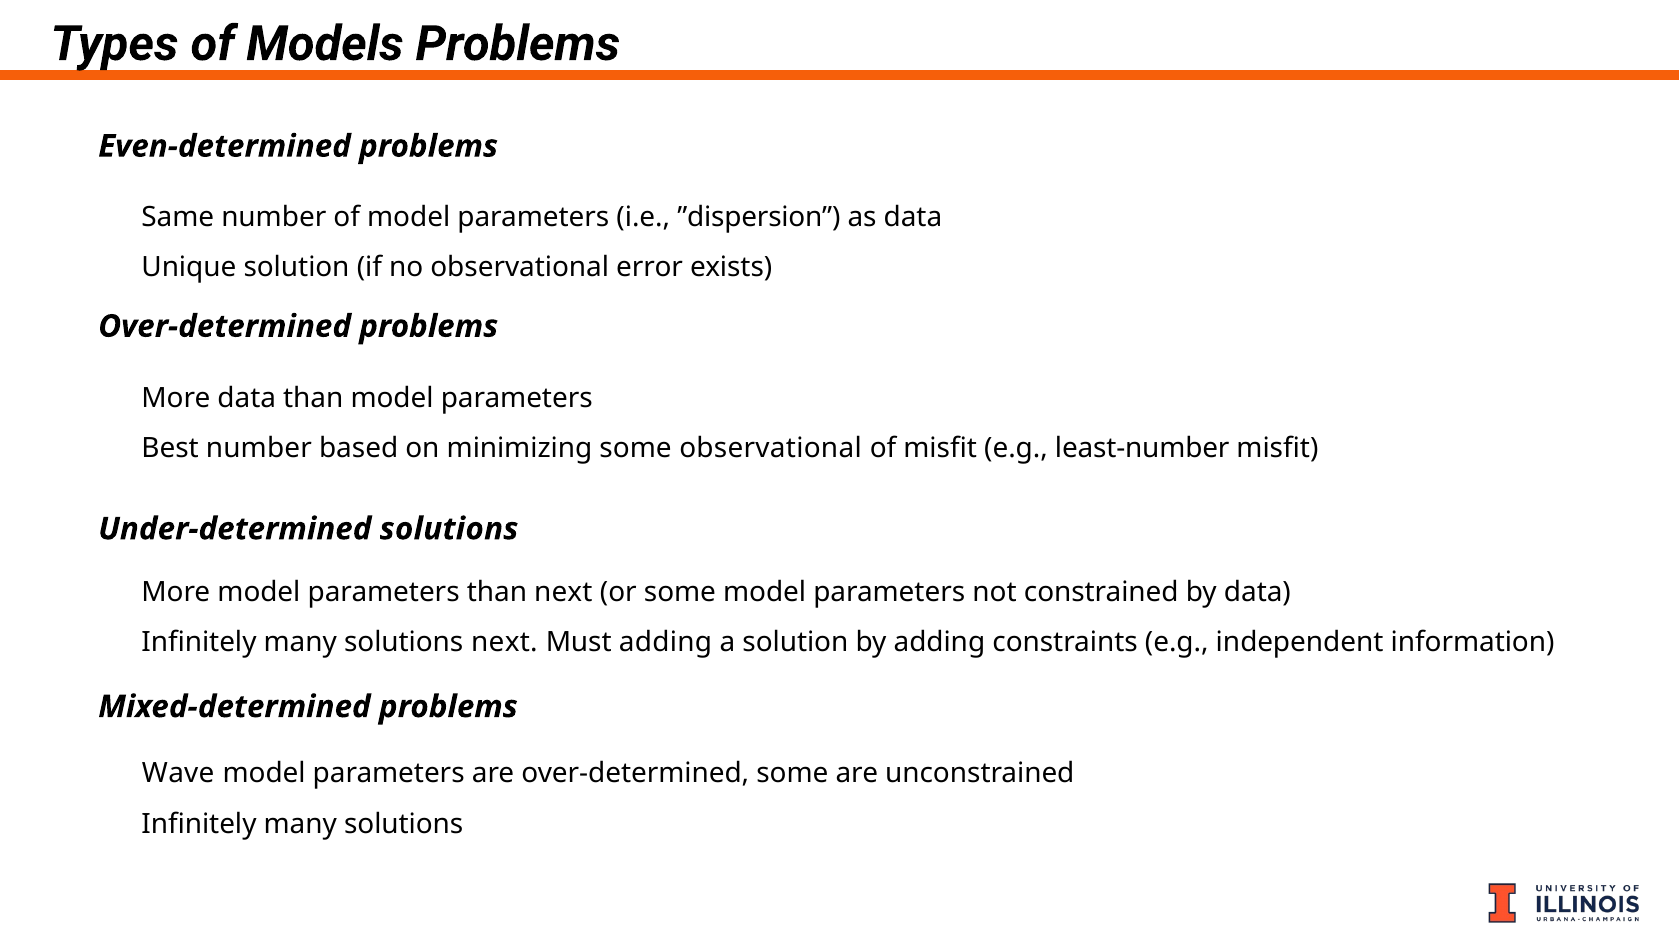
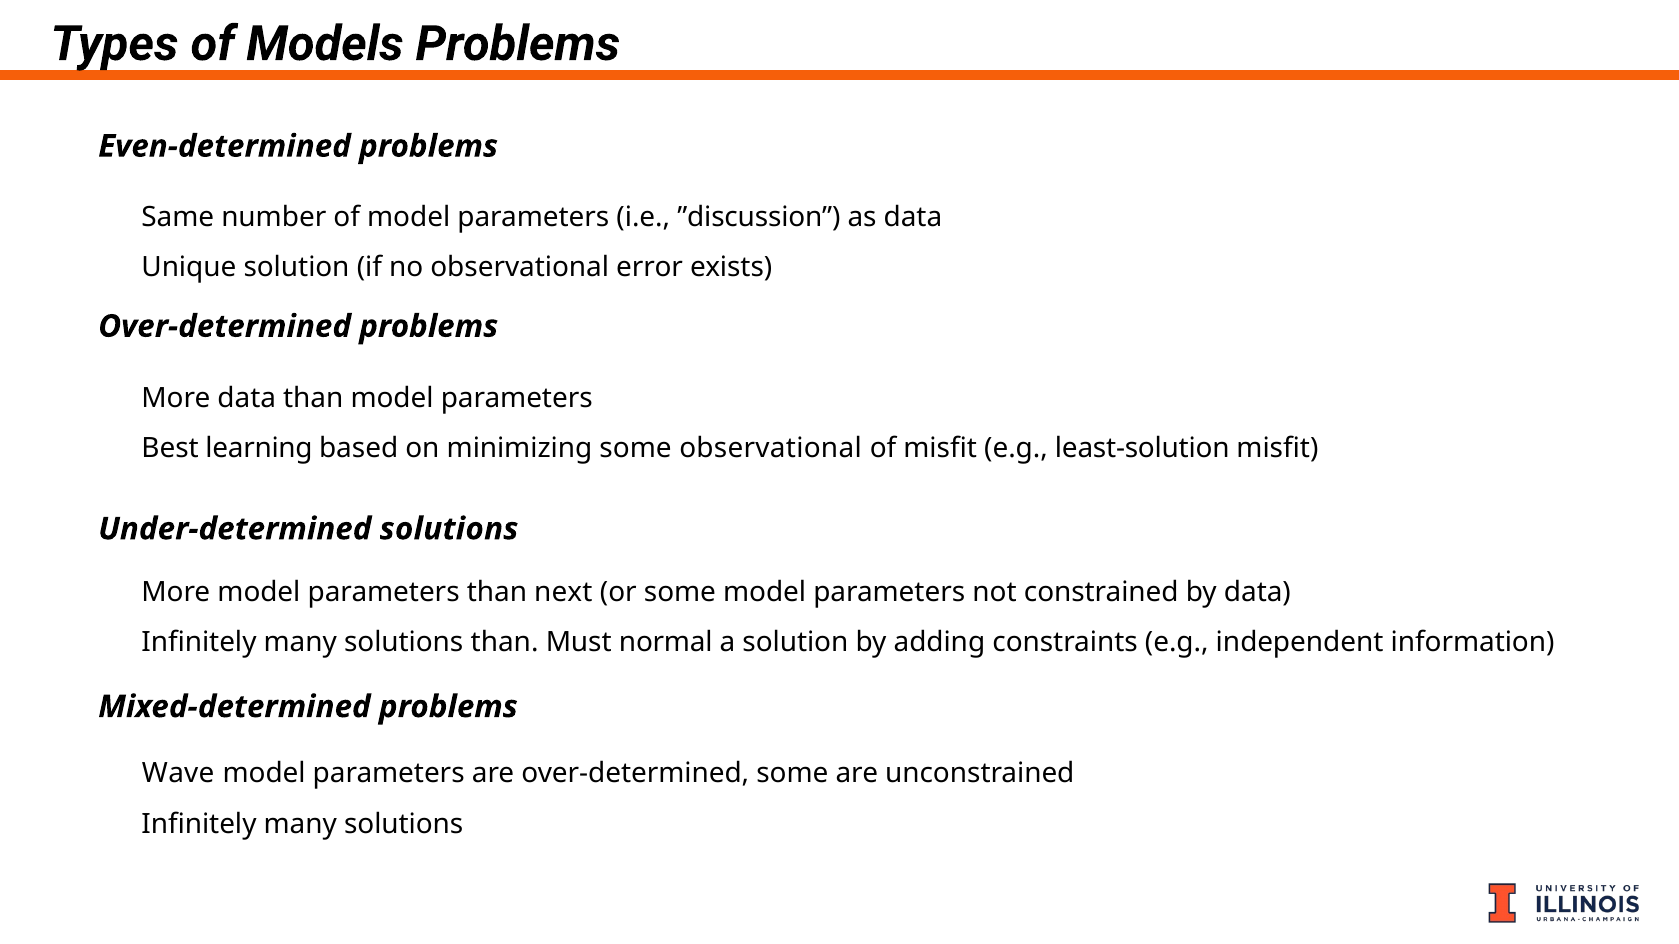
”dispersion: ”dispersion -> ”discussion (759, 217)
Best number: number -> learning (259, 448)
least-number: least-number -> least-solution (1142, 448)
solutions next: next -> than (505, 643)
Must adding: adding -> normal (666, 643)
